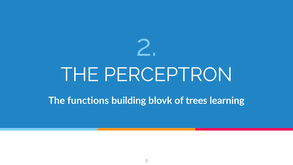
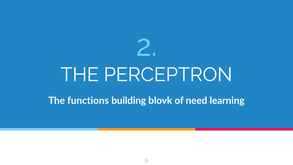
trees: trees -> need (196, 100)
